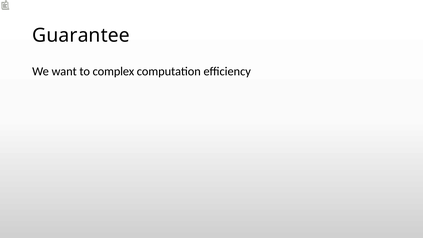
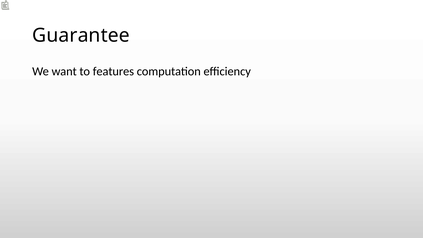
complex: complex -> features (113, 72)
